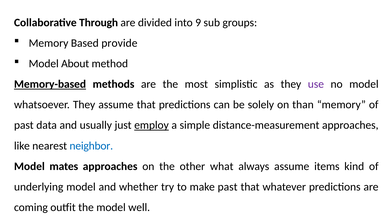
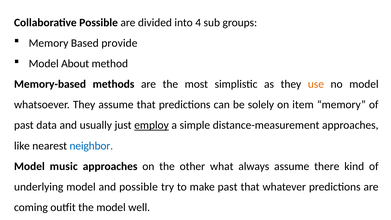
Collaborative Through: Through -> Possible (99, 22)
9: 9 -> 4 (198, 22)
Memory-based underline: present -> none (50, 84)
use colour: purple -> orange (316, 84)
than: than -> item (303, 105)
mates: mates -> music (64, 166)
items: items -> there (327, 166)
and whether: whether -> possible (138, 187)
